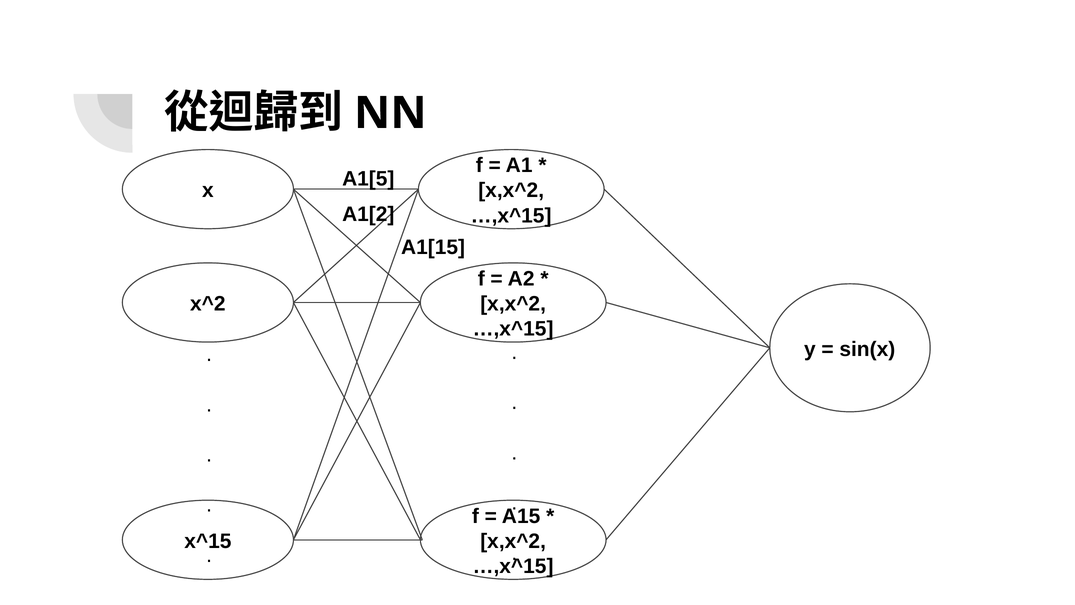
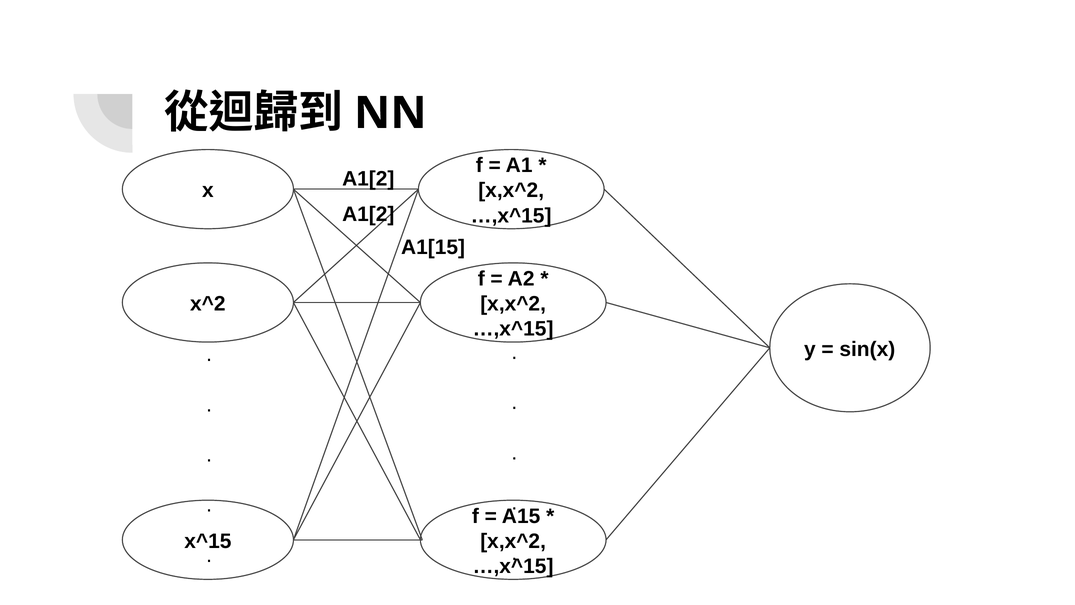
A1[5: A1[5 -> A1[2 (368, 179)
